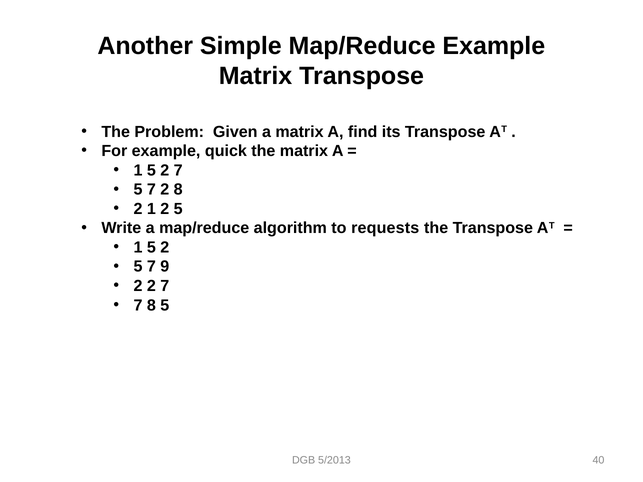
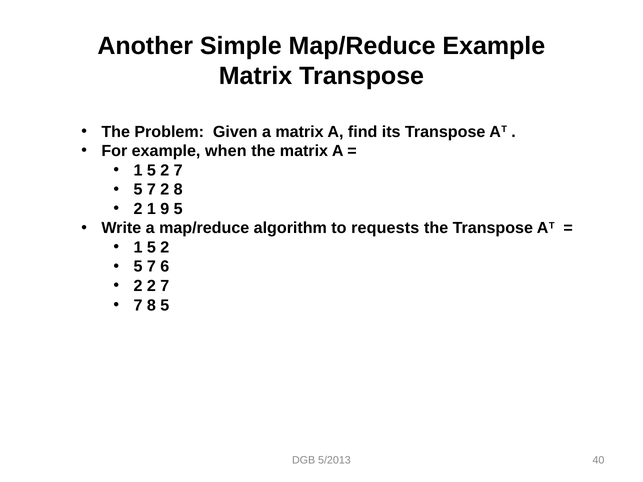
quick: quick -> when (226, 151)
1 2: 2 -> 9 (165, 209)
9: 9 -> 6 (165, 267)
